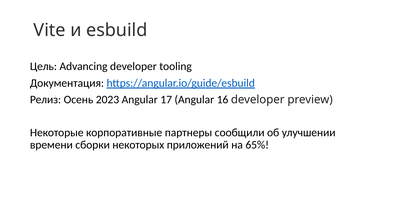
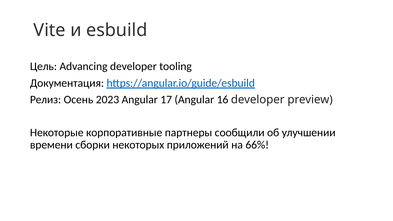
65%: 65% -> 66% (257, 145)
